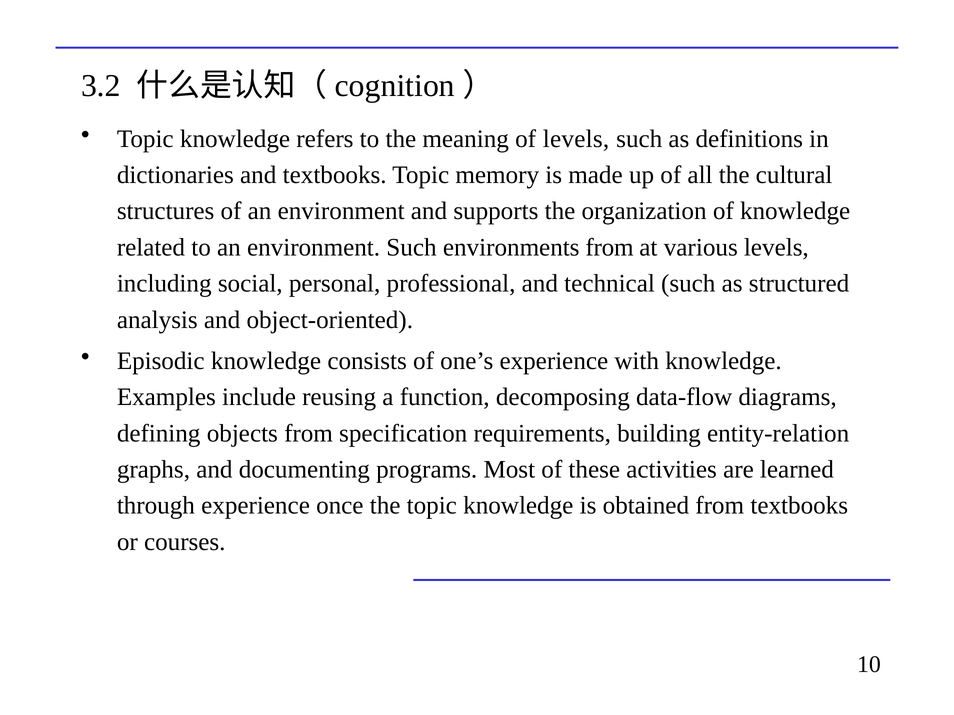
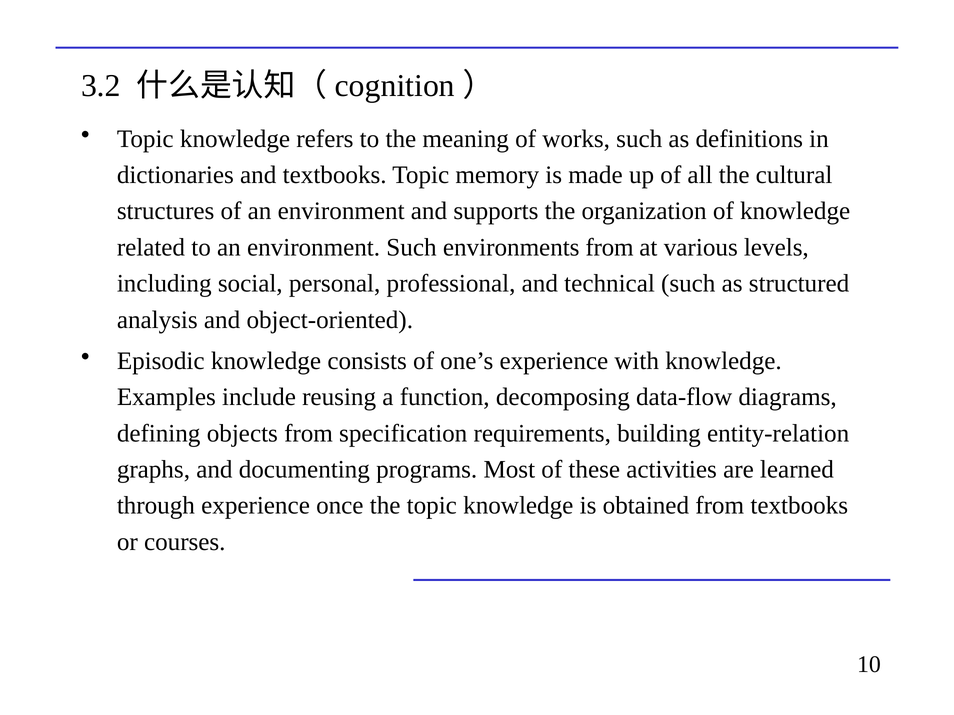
of levels: levels -> works (576, 139)
